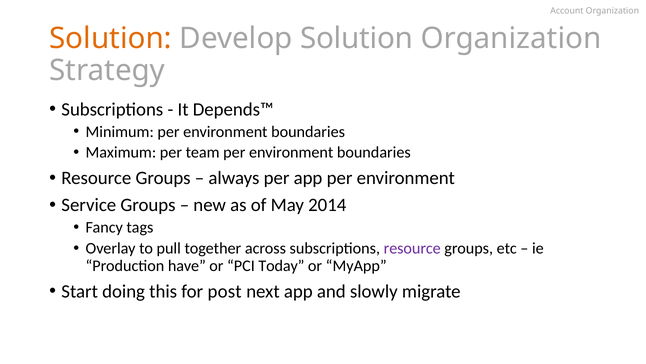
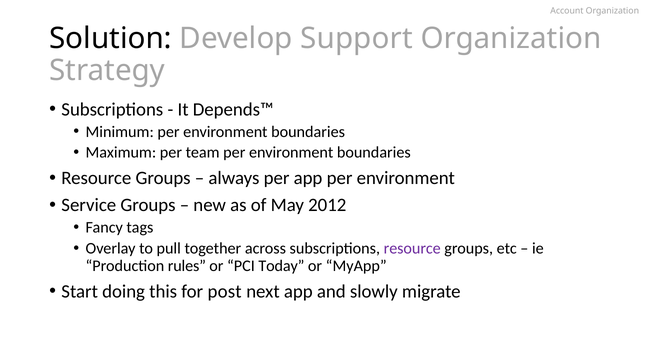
Solution colour: orange -> black (111, 38)
Develop Solution: Solution -> Support (357, 38)
2014: 2014 -> 2012 (327, 205)
have: have -> rules (187, 265)
